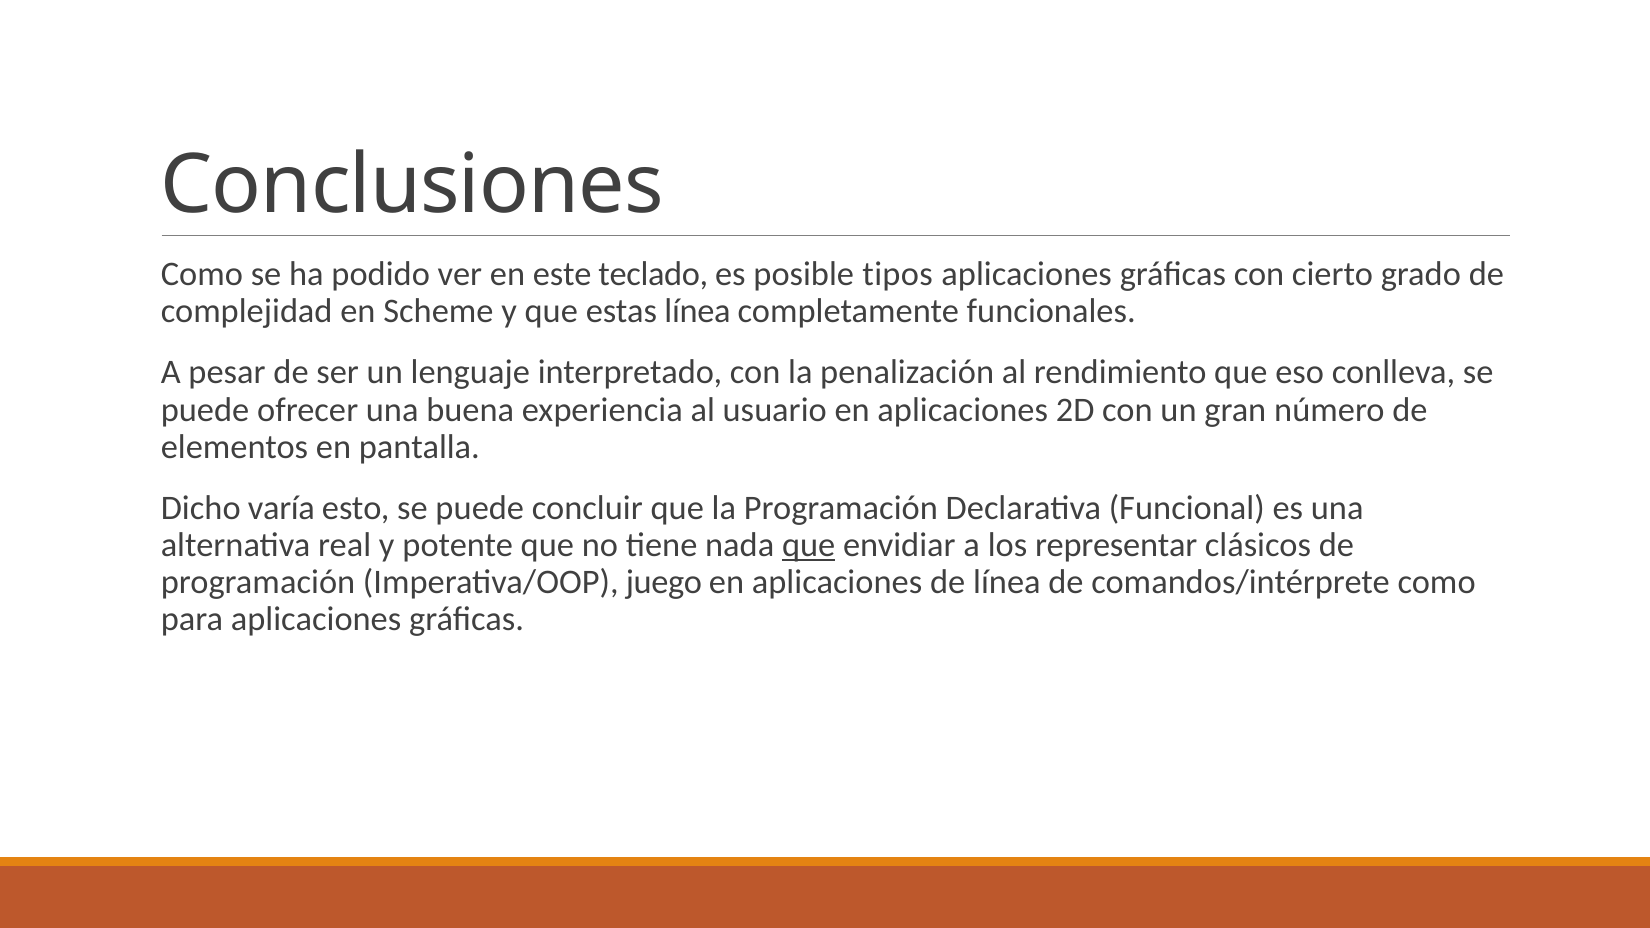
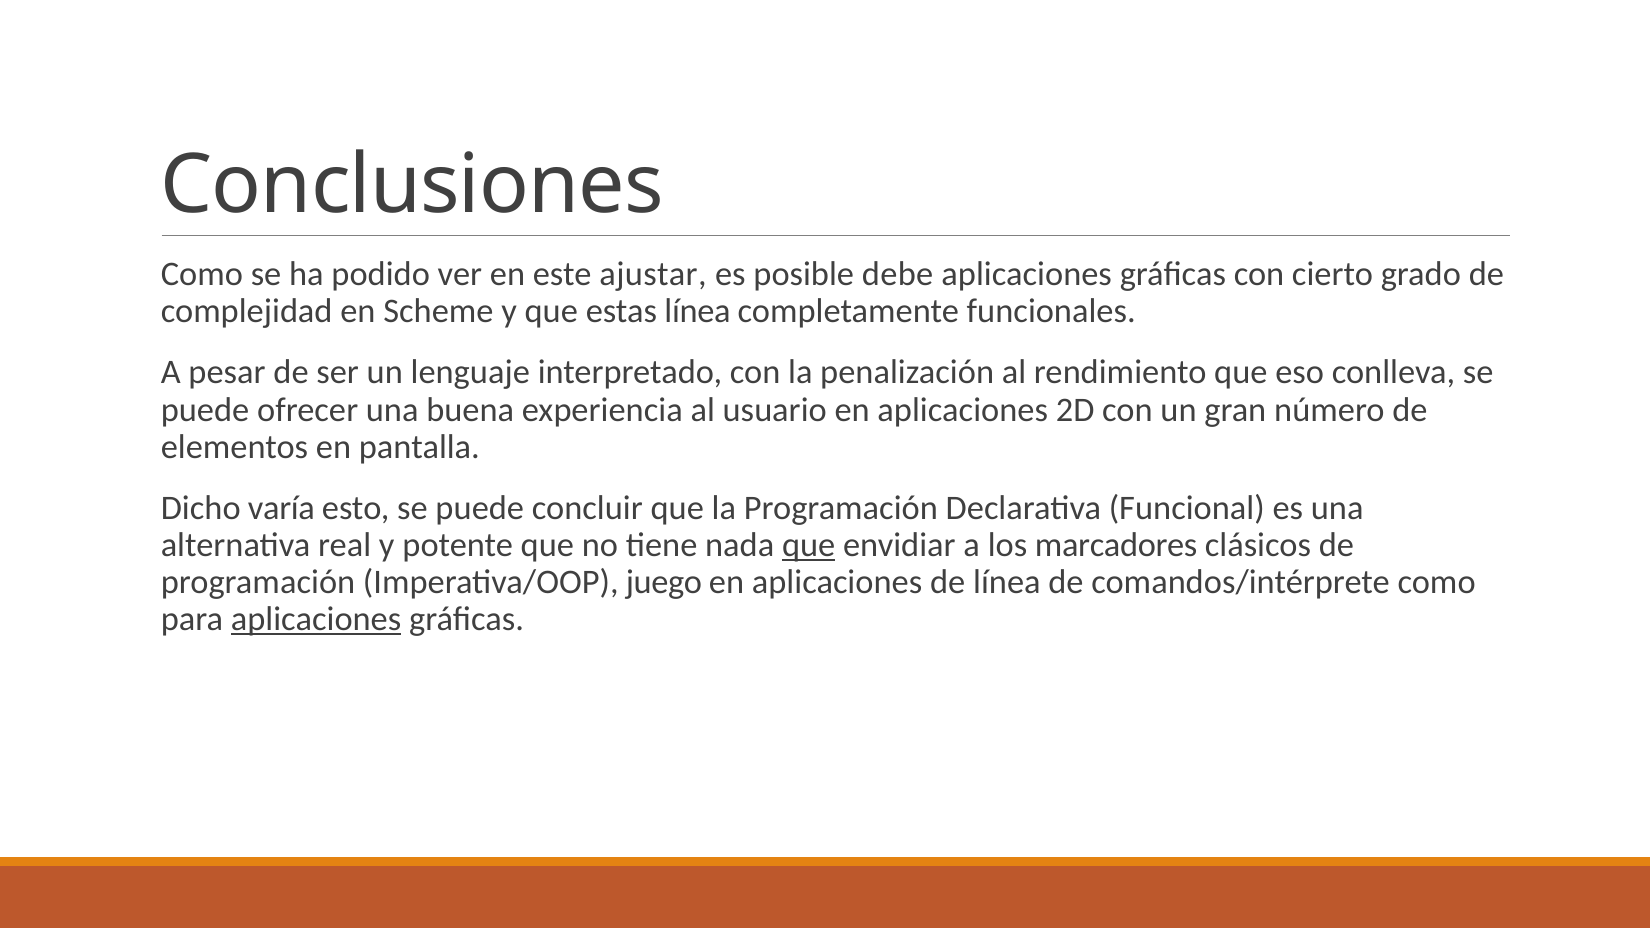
teclado: teclado -> ajustar (653, 274)
tipos: tipos -> debe (898, 274)
representar: representar -> marcadores (1116, 545)
aplicaciones underline: none -> present (316, 619)
